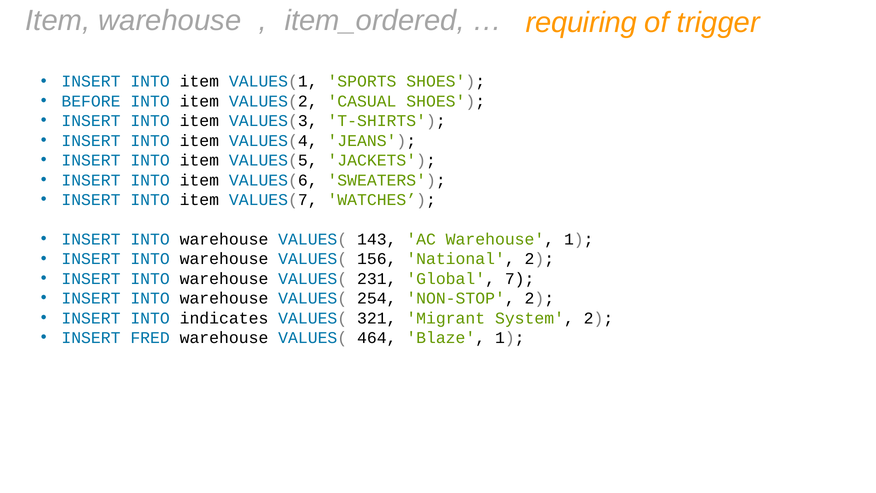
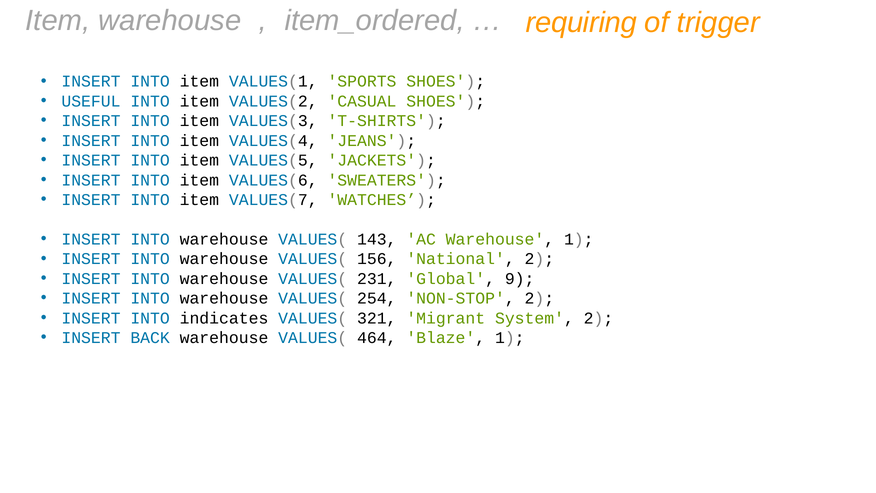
BEFORE: BEFORE -> USEFUL (91, 101)
7: 7 -> 9 (520, 279)
FRED: FRED -> BACK (150, 338)
